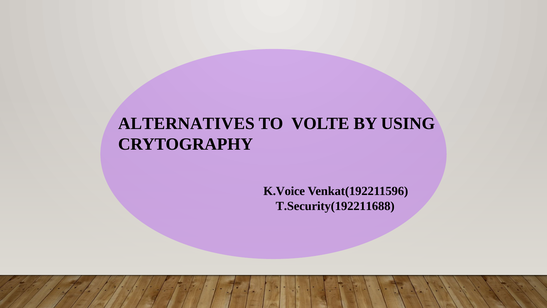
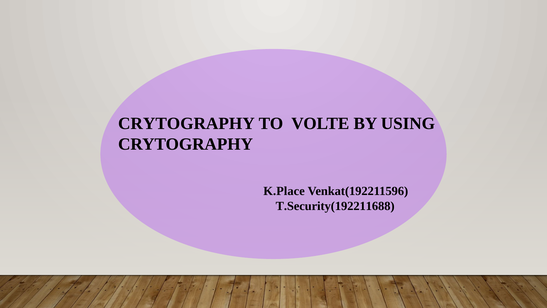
ALTERNATIVES: ALTERNATIVES -> CRYTOGRAPHY (186, 124)
K.Voice: K.Voice -> K.Place (284, 191)
